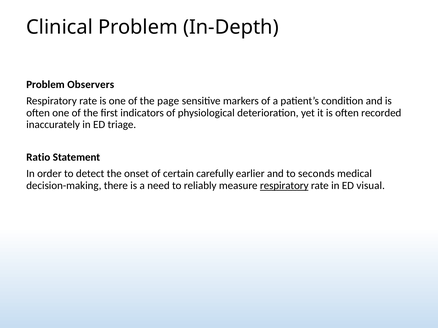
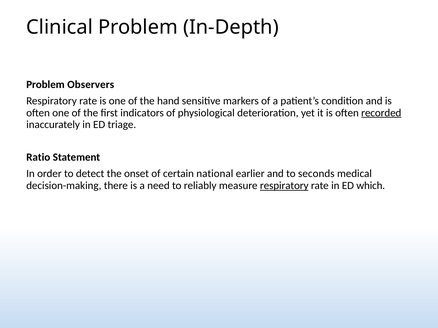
page: page -> hand (168, 101)
recorded underline: none -> present (381, 113)
carefully: carefully -> national (215, 174)
visual: visual -> which (371, 186)
